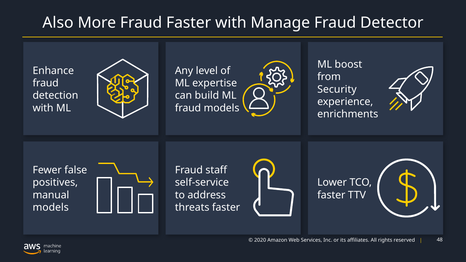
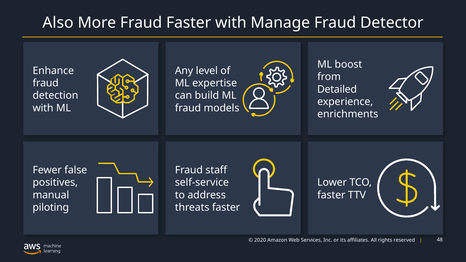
Security: Security -> Detailed (337, 89)
models: models -> piloting (51, 207)
